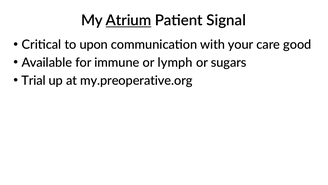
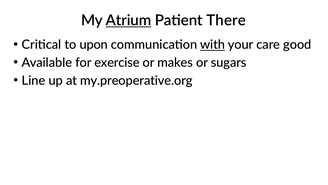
Signal: Signal -> There (226, 20)
with underline: none -> present (213, 45)
immune: immune -> exercise (117, 63)
lymph: lymph -> makes (175, 63)
Trial: Trial -> Line (34, 80)
